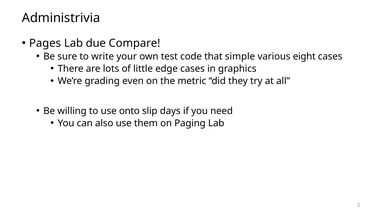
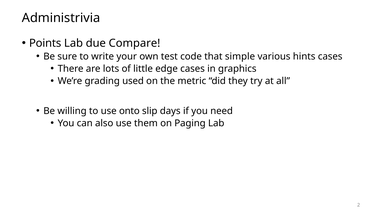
Pages: Pages -> Points (45, 43)
eight: eight -> hints (304, 56)
even: even -> used (133, 81)
